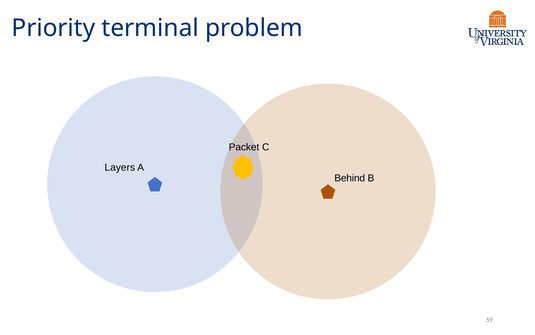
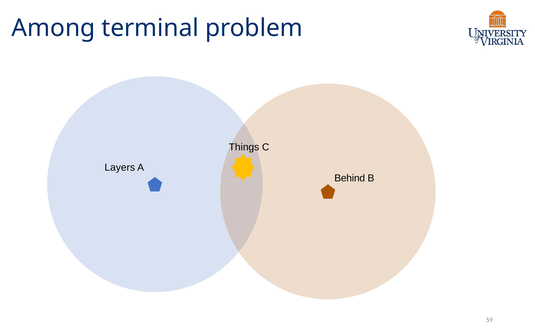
Priority: Priority -> Among (53, 28)
Packet: Packet -> Things (244, 147)
